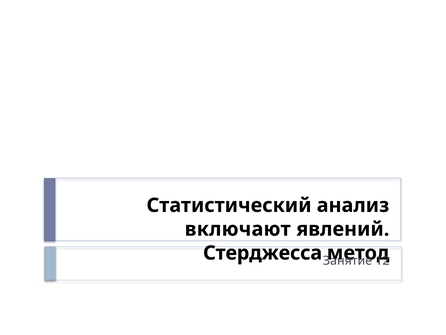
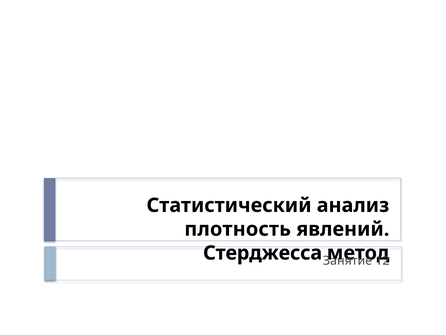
включают: включают -> плотность (238, 229)
